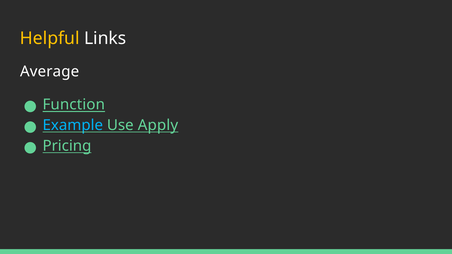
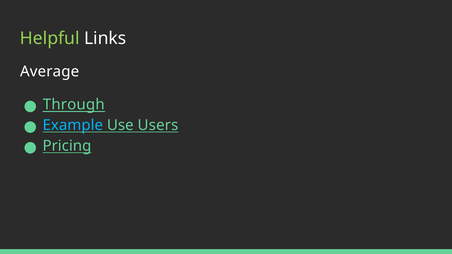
Helpful colour: yellow -> light green (50, 38)
Function: Function -> Through (74, 105)
Apply: Apply -> Users (158, 125)
